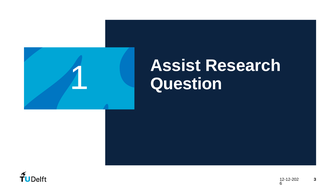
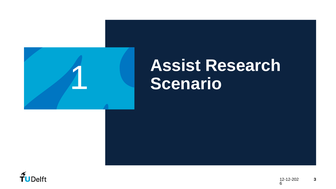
Question: Question -> Scenario (186, 84)
